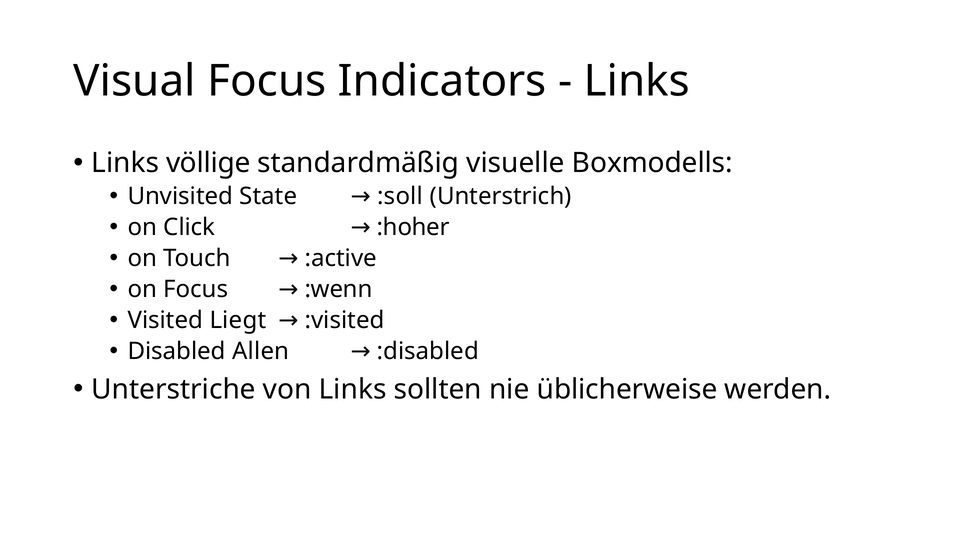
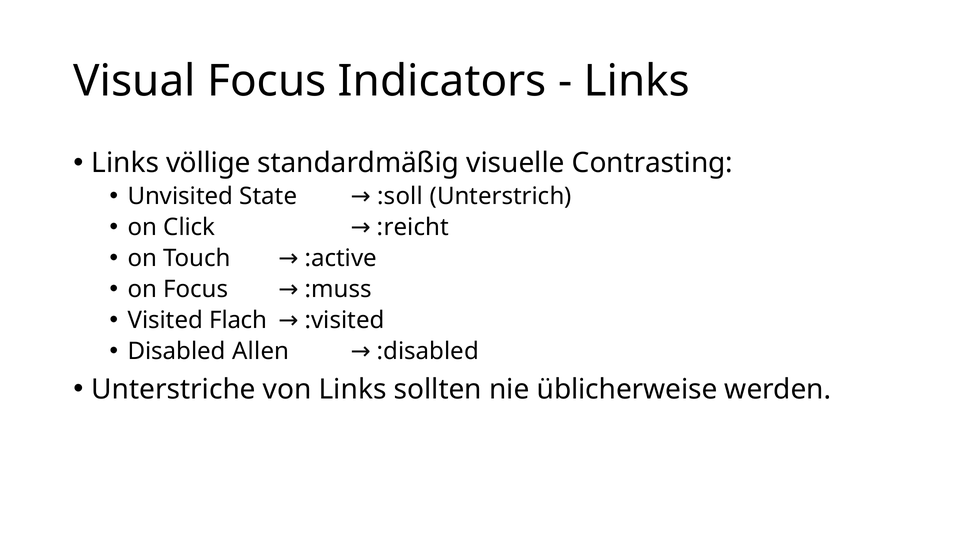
Boxmodells: Boxmodells -> Contrasting (652, 163)
:hoher: :hoher -> :reicht (413, 227)
:wenn: :wenn -> :muss (338, 289)
Liegt: Liegt -> Flach (238, 320)
